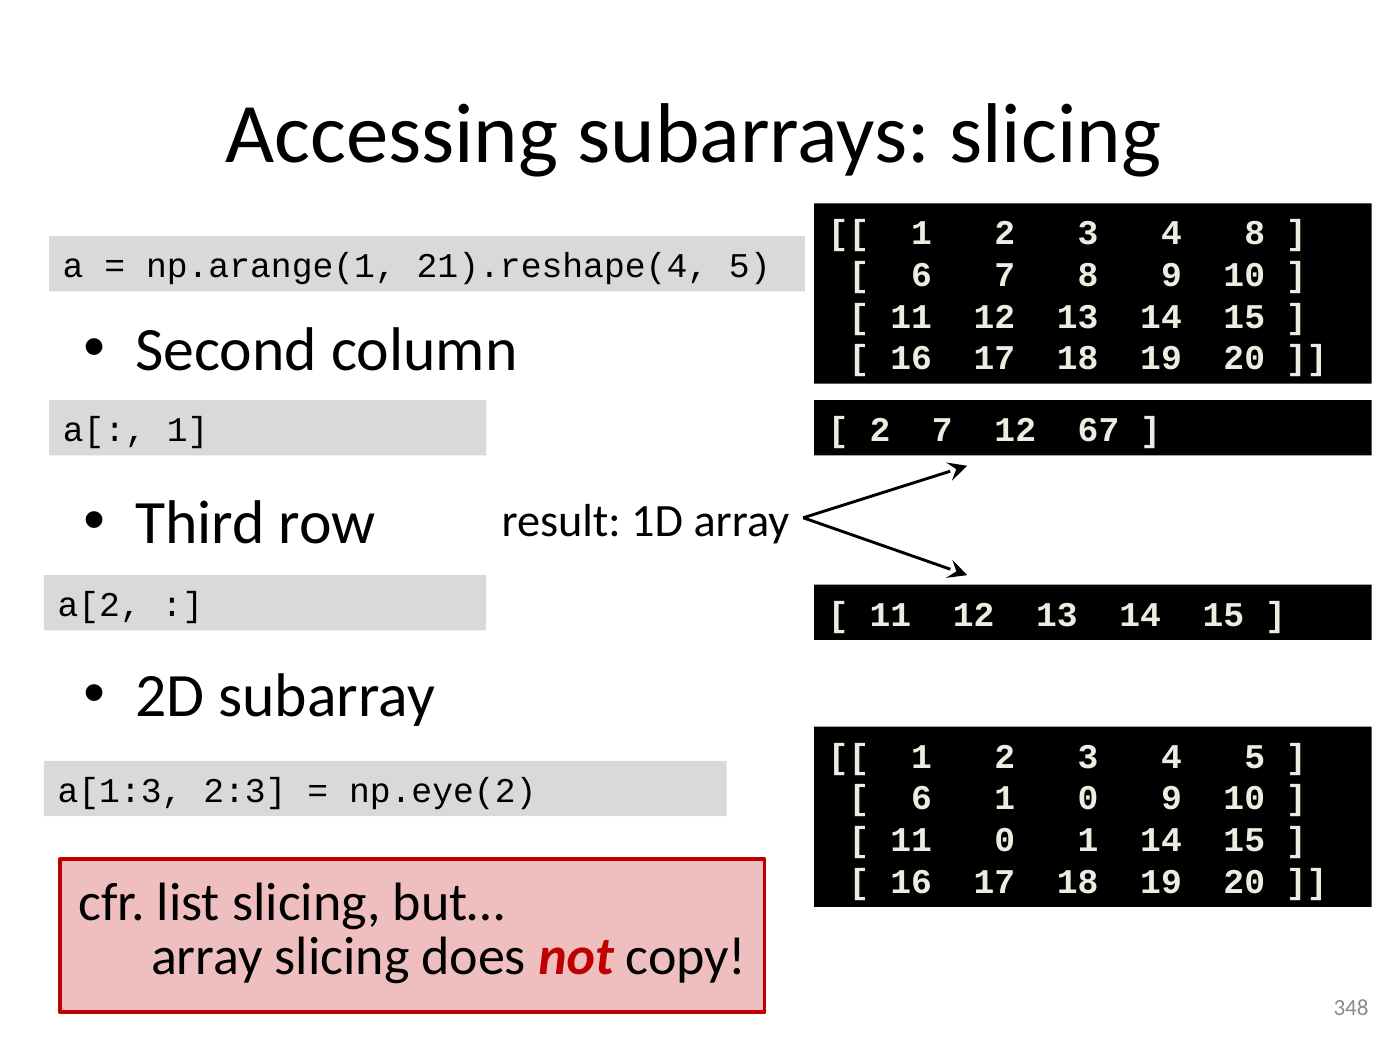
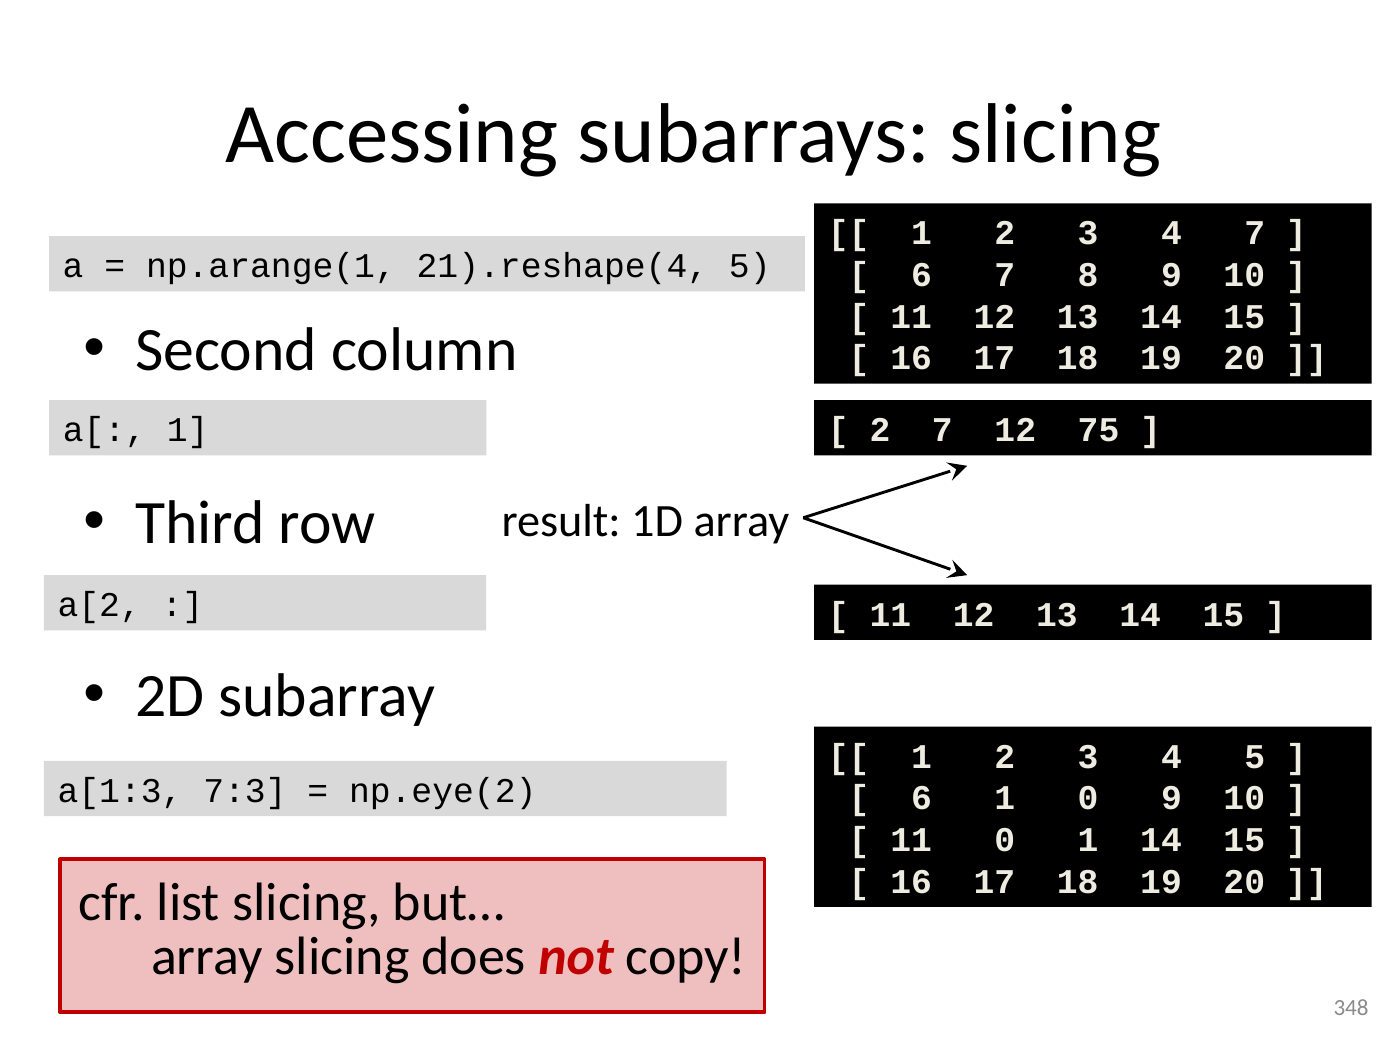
4 8: 8 -> 7 (1255, 234)
67: 67 -> 75 (1099, 430)
2:3: 2:3 -> 7:3 (245, 791)
